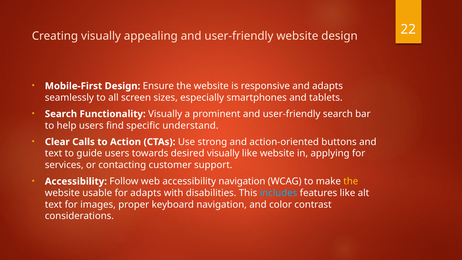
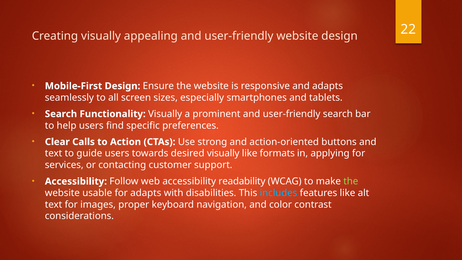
understand: understand -> preferences (191, 125)
like website: website -> formats (277, 153)
accessibility navigation: navigation -> readability (242, 181)
the colour: yellow -> light green (351, 181)
